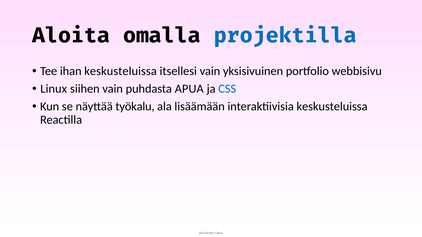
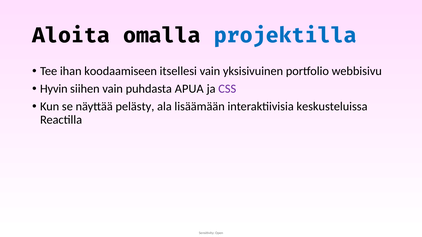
ihan keskusteluissa: keskusteluissa -> koodaamiseen (121, 71)
Linux: Linux -> Hyvin (54, 89)
CSS colour: blue -> purple (227, 89)
työkalu: työkalu -> pelästy (135, 107)
